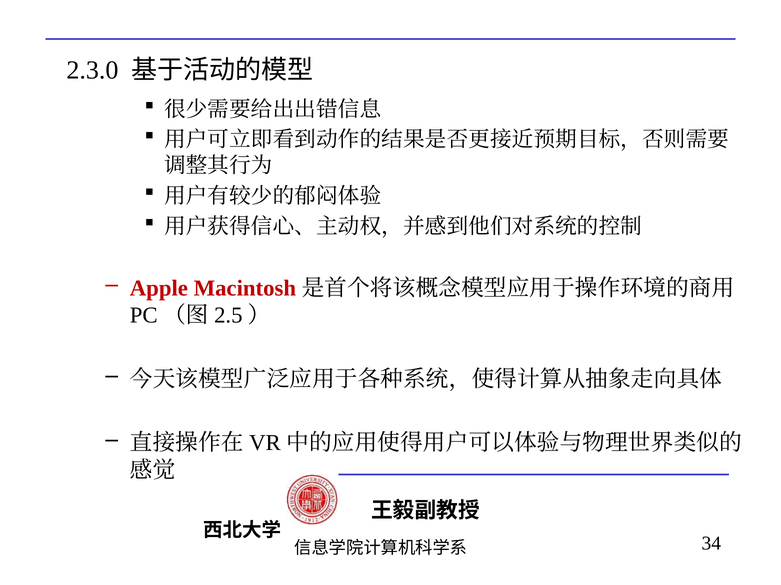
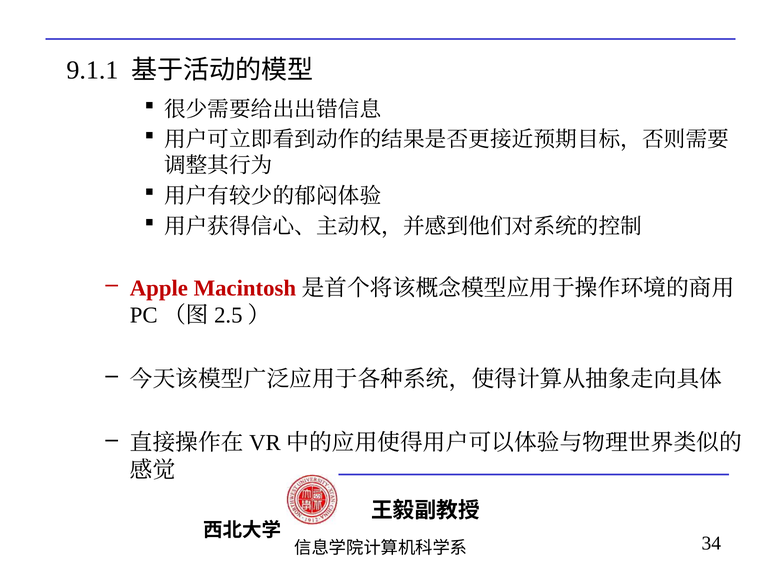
2.3.0: 2.3.0 -> 9.1.1 (92, 70)
